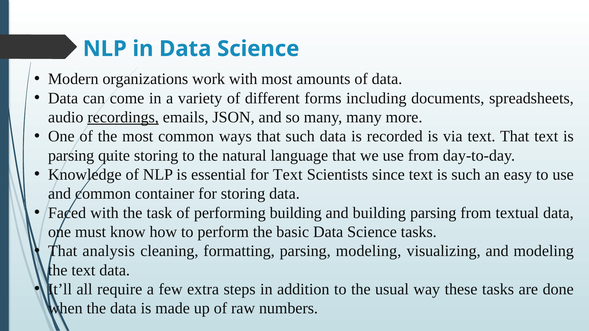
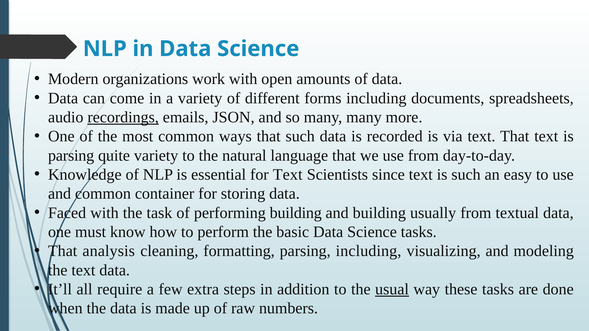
with most: most -> open (277, 79)
quite storing: storing -> variety (156, 156)
building parsing: parsing -> usually (433, 213)
parsing modeling: modeling -> including (369, 251)
usual underline: none -> present (392, 290)
